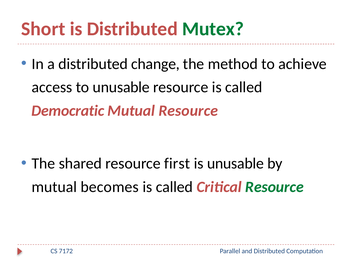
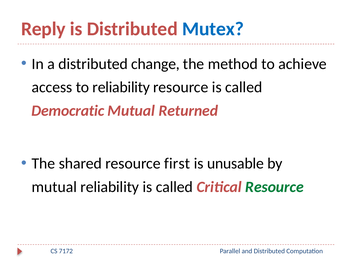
Short: Short -> Reply (43, 29)
Mutex colour: green -> blue (213, 29)
to unusable: unusable -> reliability (121, 87)
Mutual Resource: Resource -> Returned (188, 111)
mutual becomes: becomes -> reliability (110, 187)
